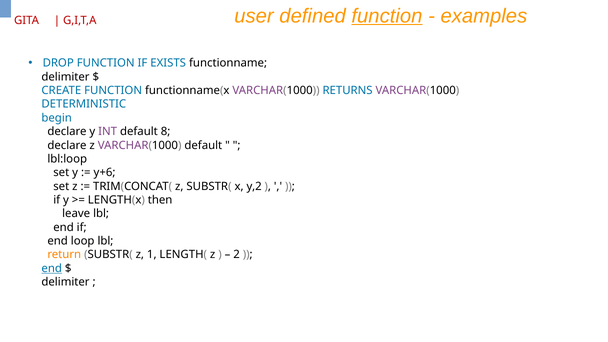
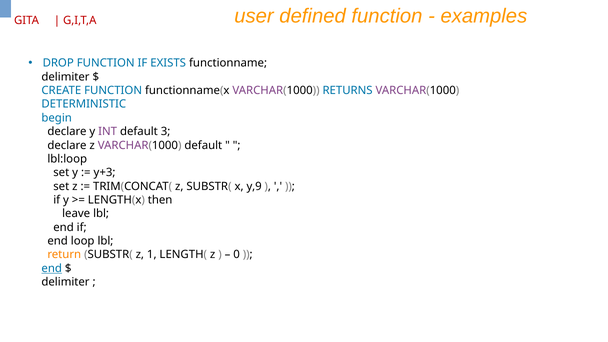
function underline: present -> none (387, 16)
8: 8 -> 3 (166, 132)
y+6: y+6 -> y+3 (105, 173)
y,2: y,2 -> y,9 (254, 186)
2: 2 -> 0 (237, 255)
